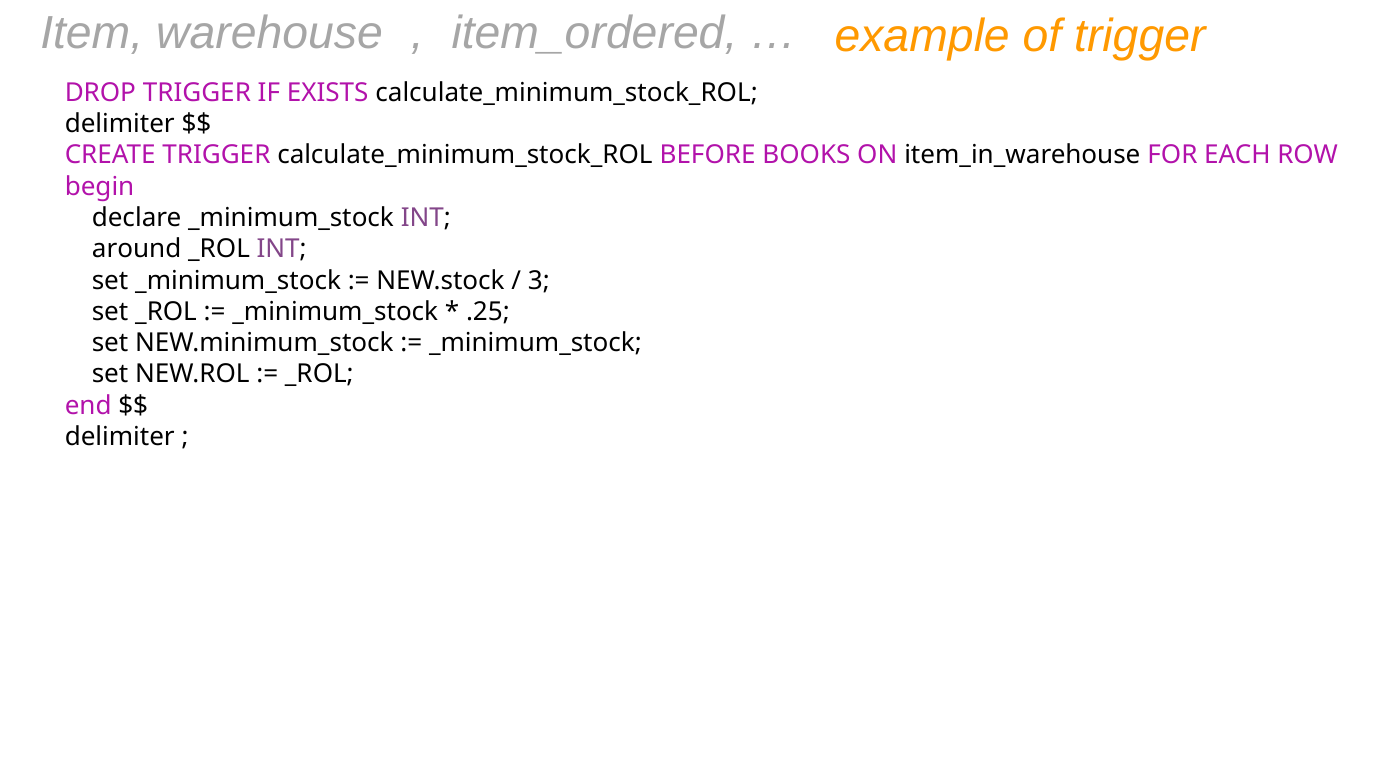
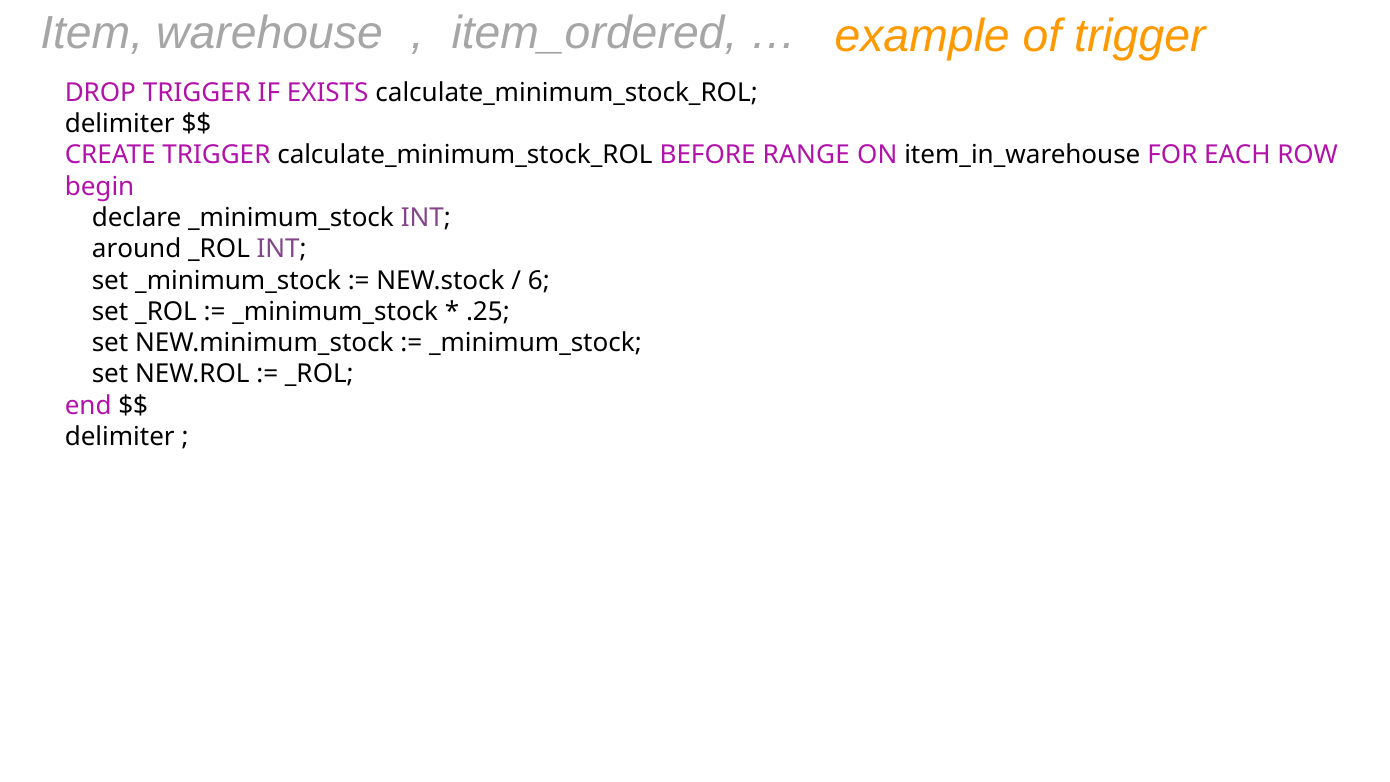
BOOKS: BOOKS -> RANGE (806, 155)
3: 3 -> 6 (539, 280)
